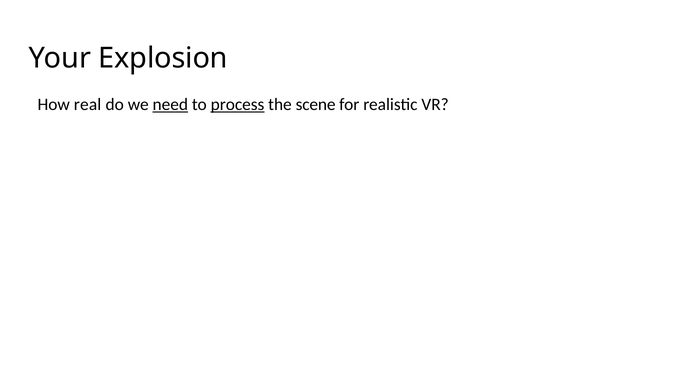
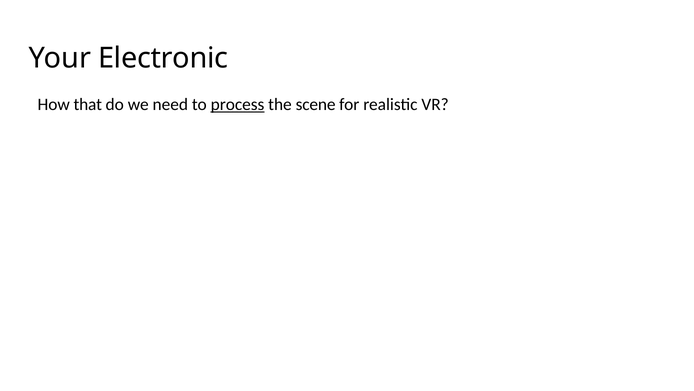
Explosion: Explosion -> Electronic (163, 58)
real: real -> that (88, 104)
need underline: present -> none (170, 104)
